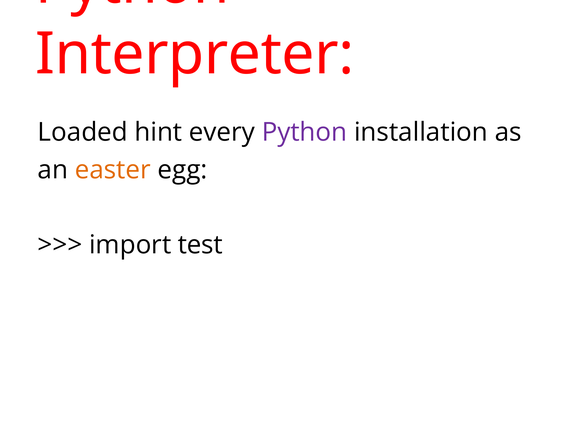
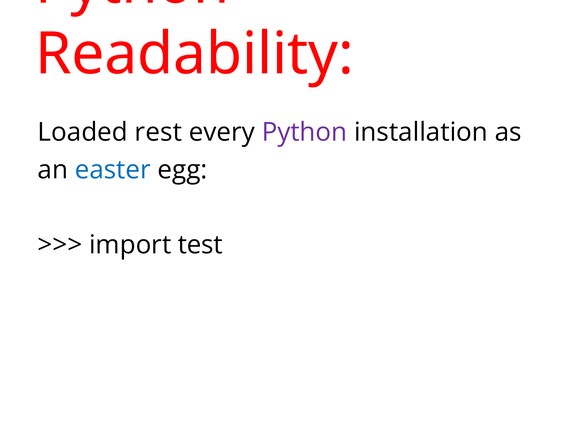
Interpreter: Interpreter -> Readability (194, 54)
hint: hint -> rest (158, 132)
easter colour: orange -> blue (113, 170)
